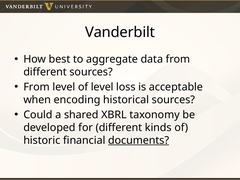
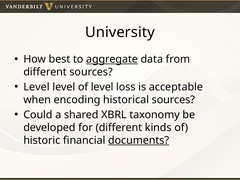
Vanderbilt: Vanderbilt -> University (120, 32)
aggregate underline: none -> present (112, 59)
From: From -> Level (37, 87)
